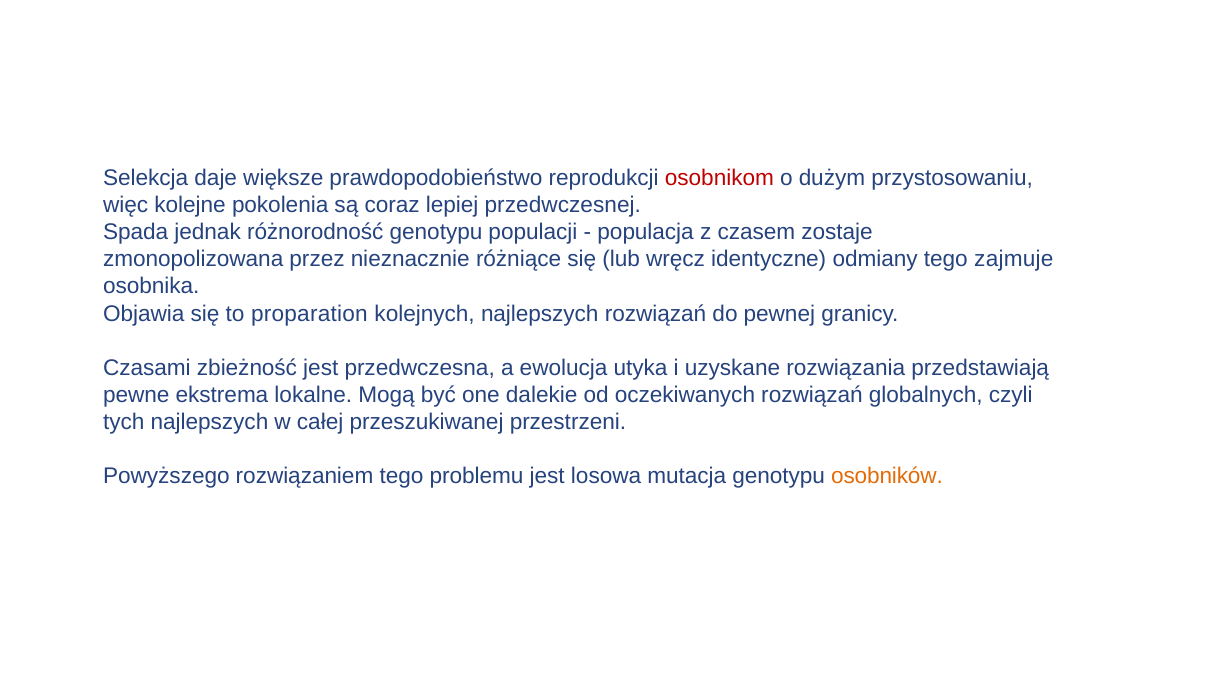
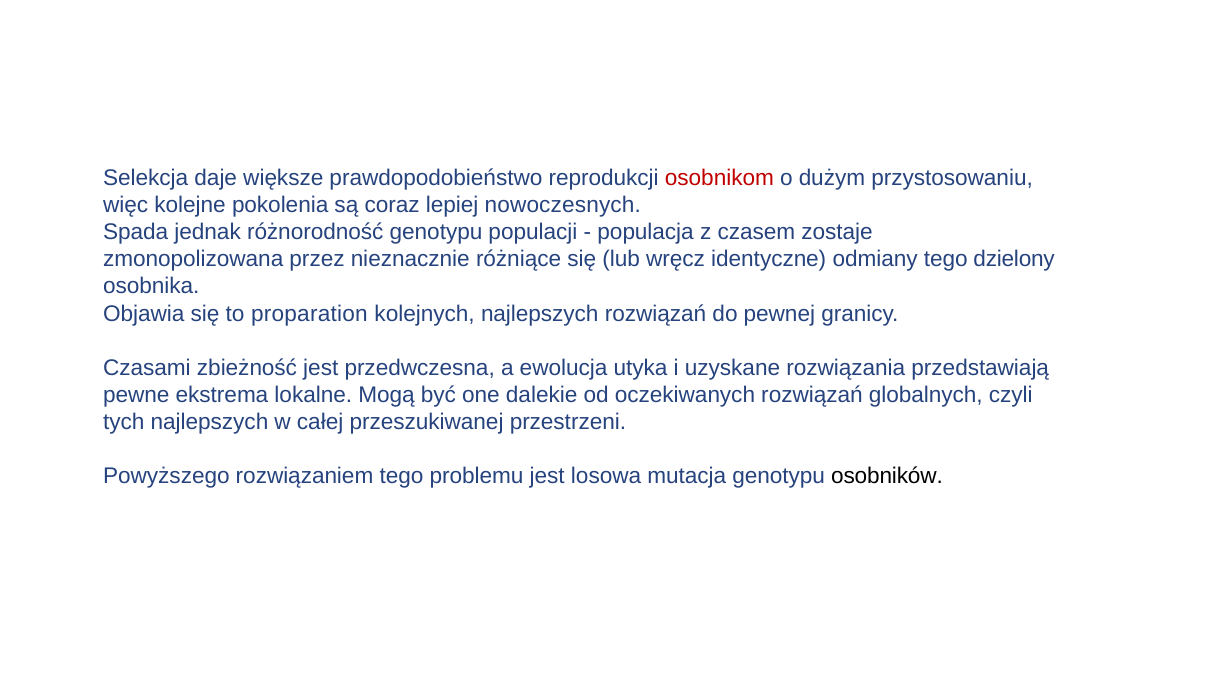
przedwczesnej: przedwczesnej -> nowoczesnych (563, 205)
zajmuje: zajmuje -> dzielony (1014, 259)
osobników colour: orange -> black (887, 476)
